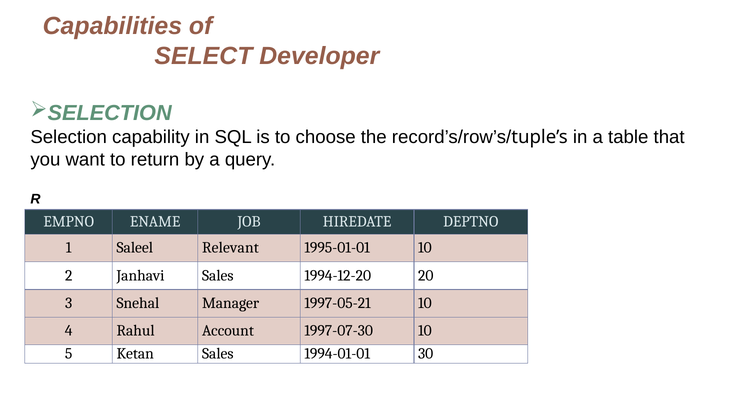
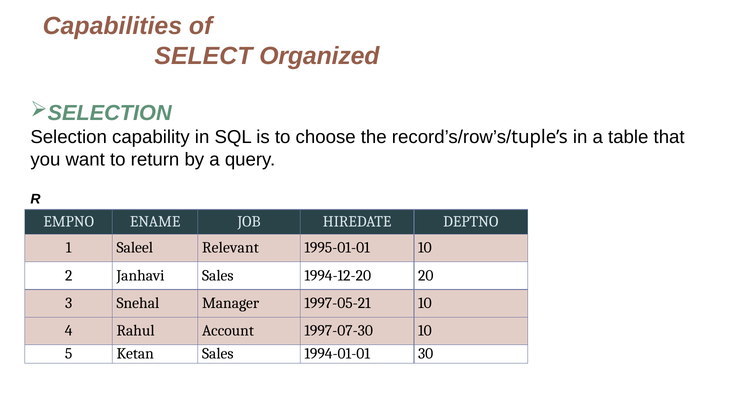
Developer: Developer -> Organized (319, 56)
